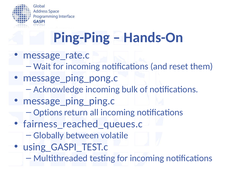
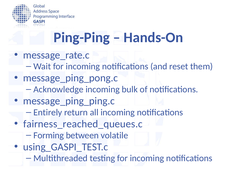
Options: Options -> Entirely (48, 112)
Globally: Globally -> Forming (49, 135)
